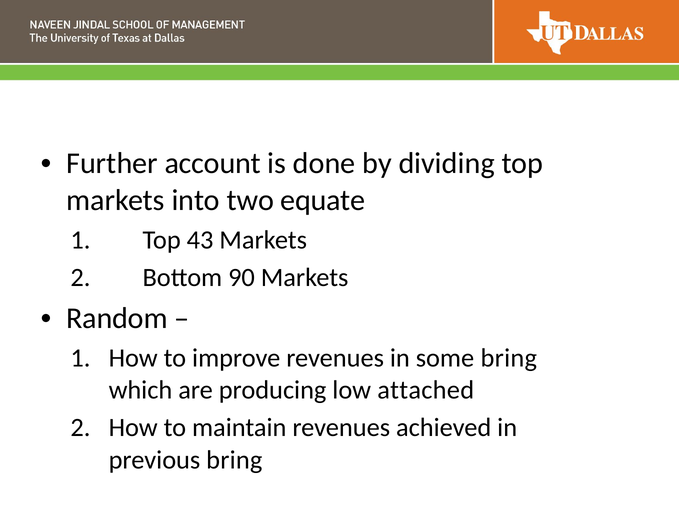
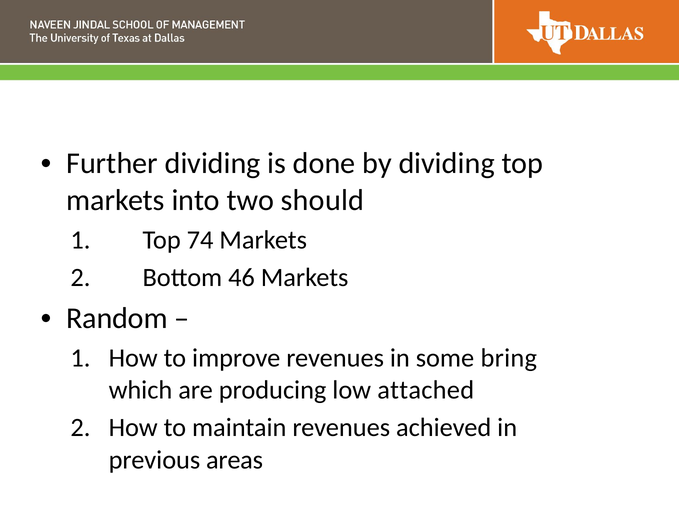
Further account: account -> dividing (213, 163)
equate: equate -> should (323, 200)
43: 43 -> 74 (200, 240)
90: 90 -> 46 (241, 278)
previous bring: bring -> areas (235, 460)
